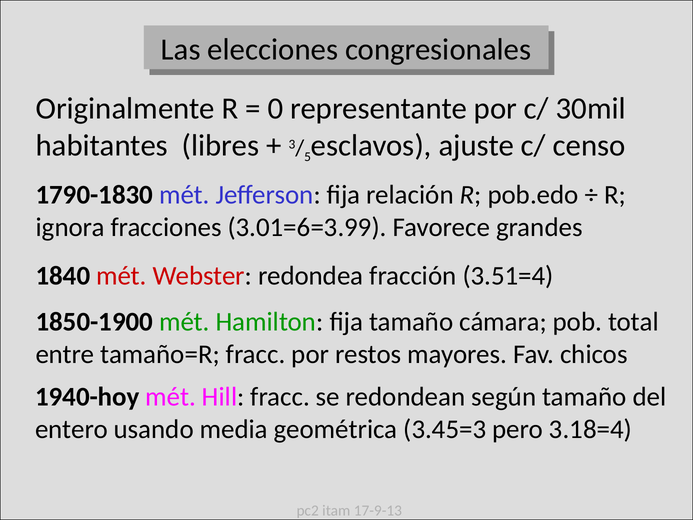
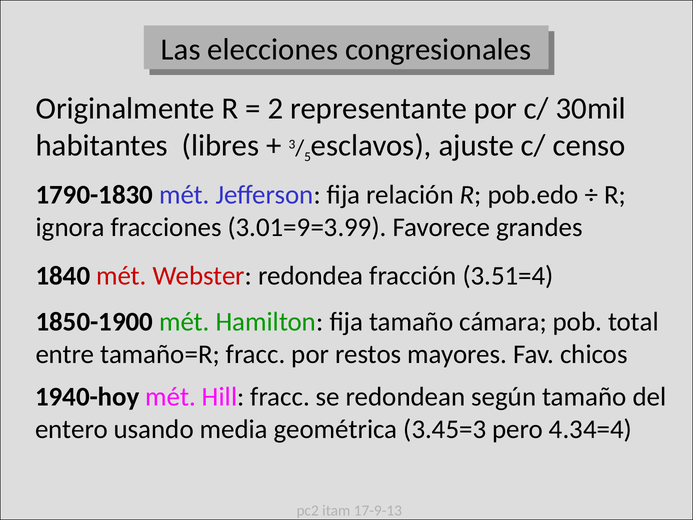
0: 0 -> 2 (275, 108)
3.01=6=3.99: 3.01=6=3.99 -> 3.01=9=3.99 (307, 227)
3.18=4: 3.18=4 -> 4.34=4 (590, 429)
